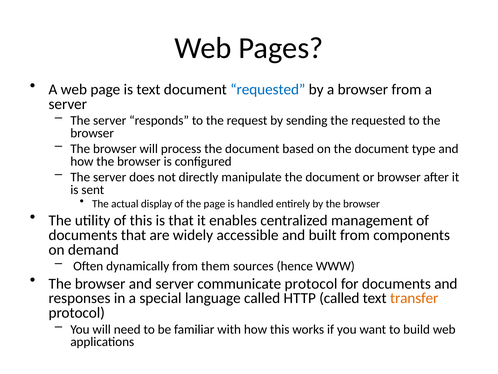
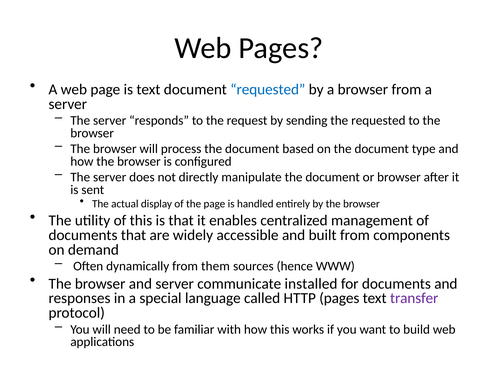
communicate protocol: protocol -> installed (311, 283)
HTTP called: called -> pages (339, 298)
transfer colour: orange -> purple (414, 298)
